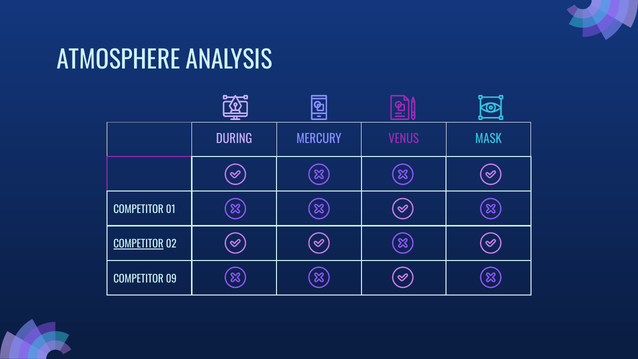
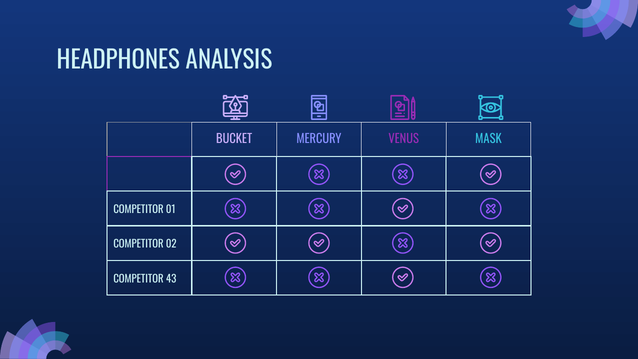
ATMOSPHERE: ATMOSPHERE -> HEADPHONES (118, 61)
DURING: DURING -> BUCKET (234, 139)
COMPETITOR underline: present -> none (138, 244)
09: 09 -> 43 (171, 279)
